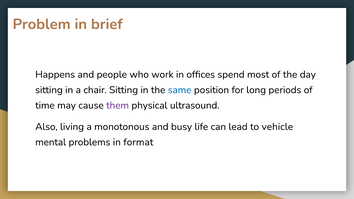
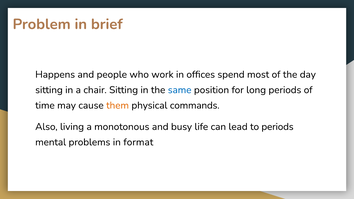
them colour: purple -> orange (118, 105)
ultrasound: ultrasound -> commands (195, 105)
to vehicle: vehicle -> periods (277, 127)
